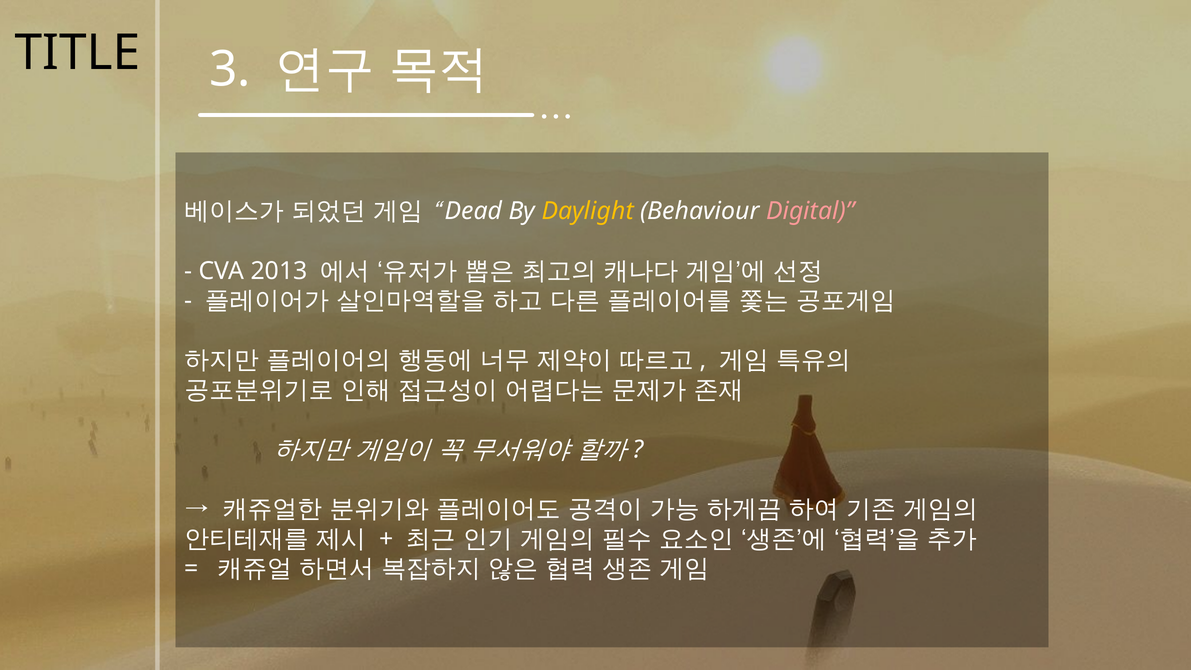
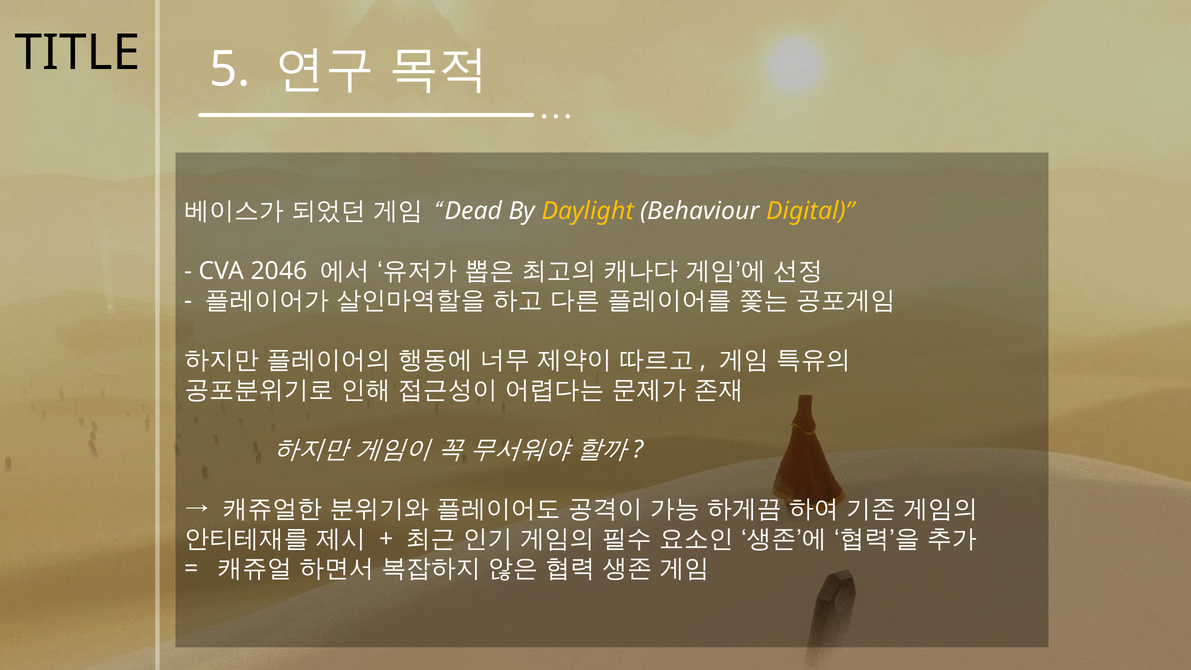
3: 3 -> 5 (230, 69)
Digital colour: pink -> yellow (810, 211)
2013: 2013 -> 2046 (279, 271)
